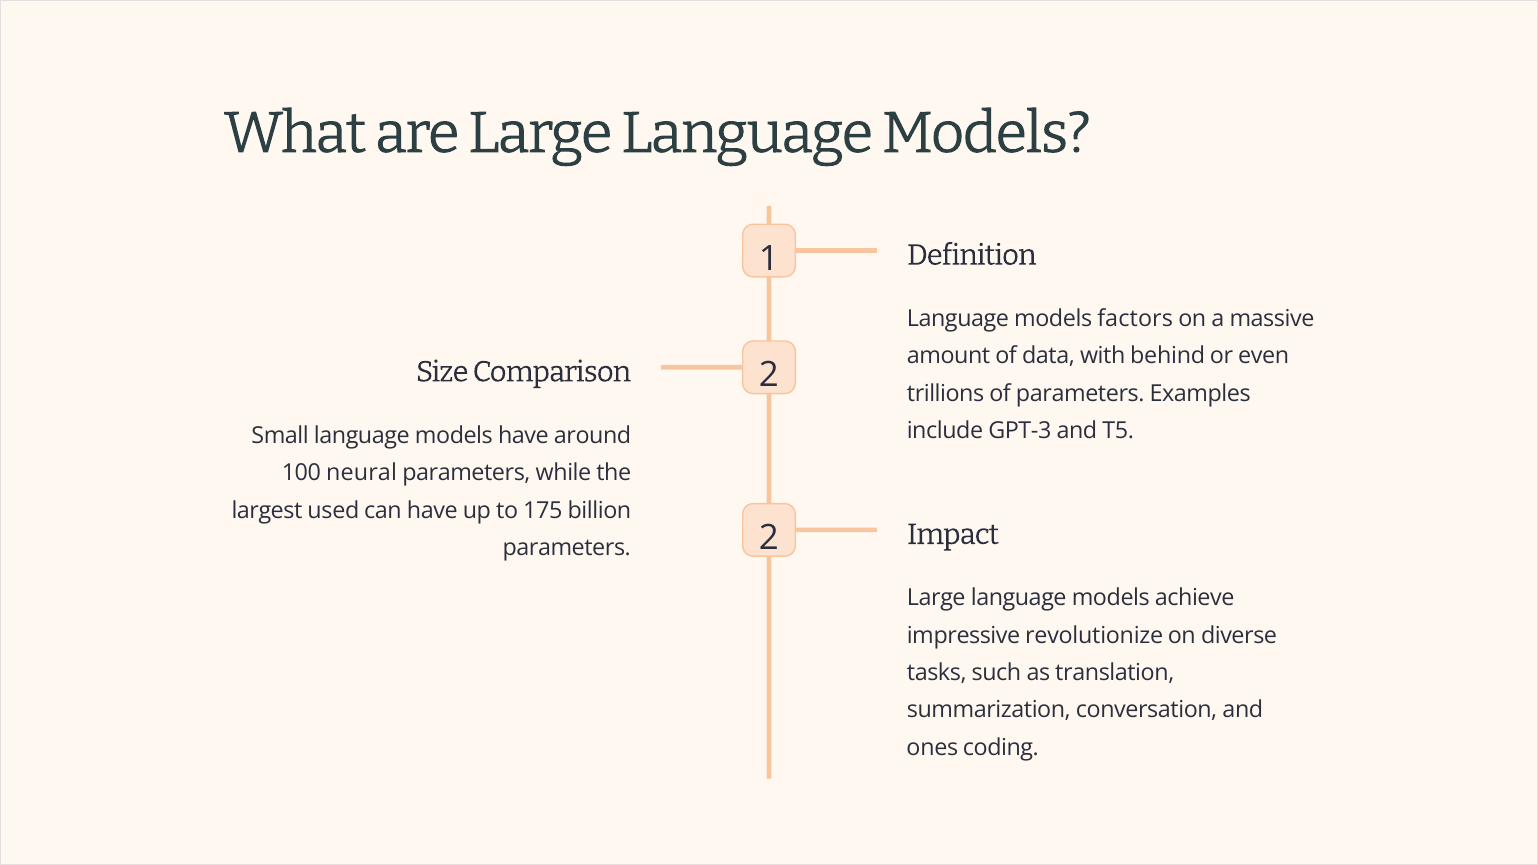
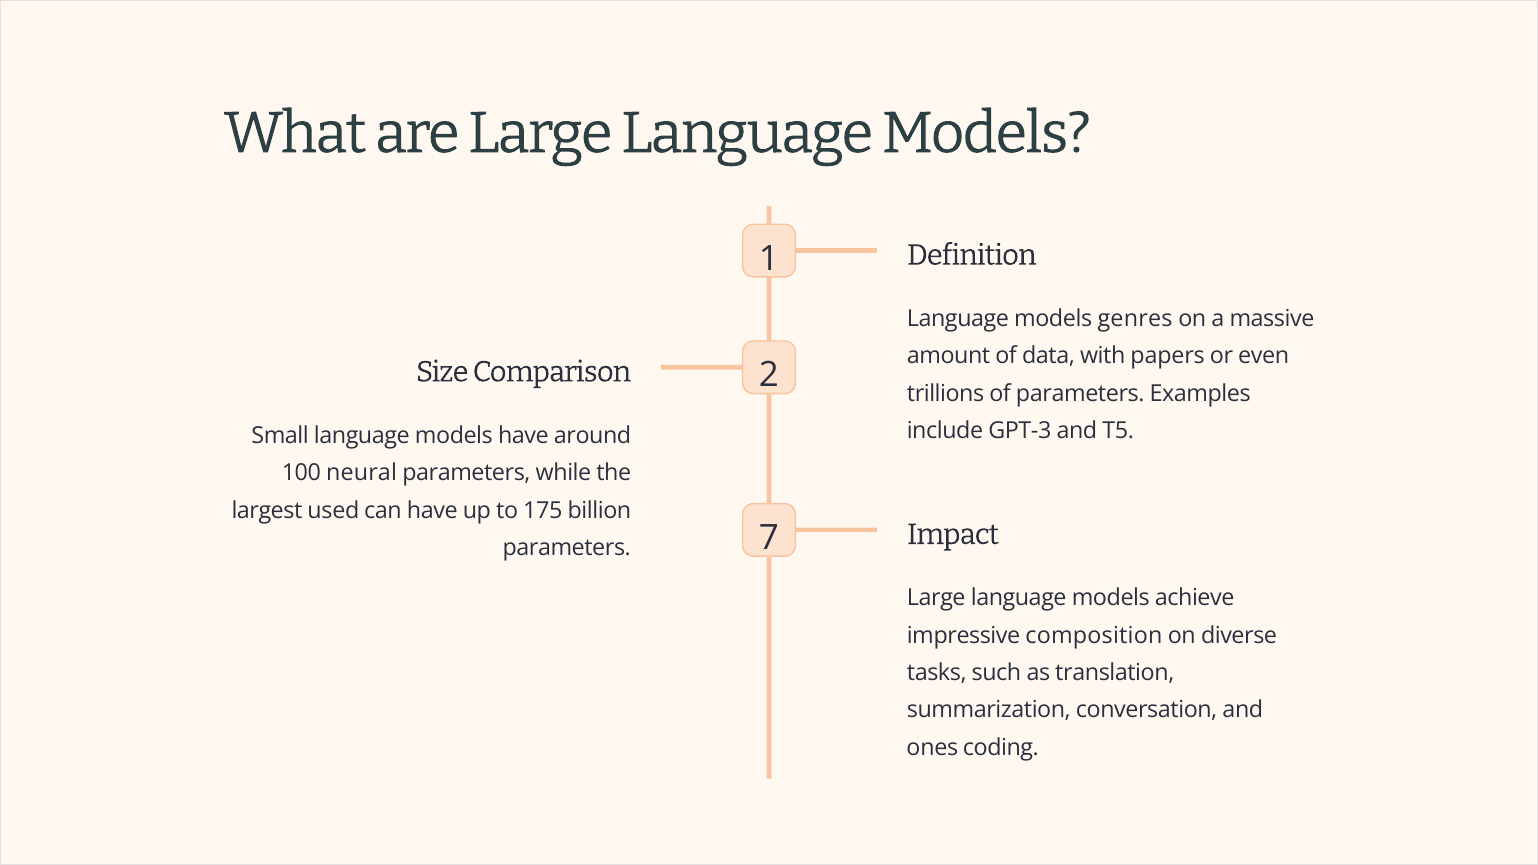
factors: factors -> genres (1135, 319)
behind: behind -> papers (1168, 356)
parameters 2: 2 -> 7 (769, 538)
revolutionize: revolutionize -> composition (1094, 636)
